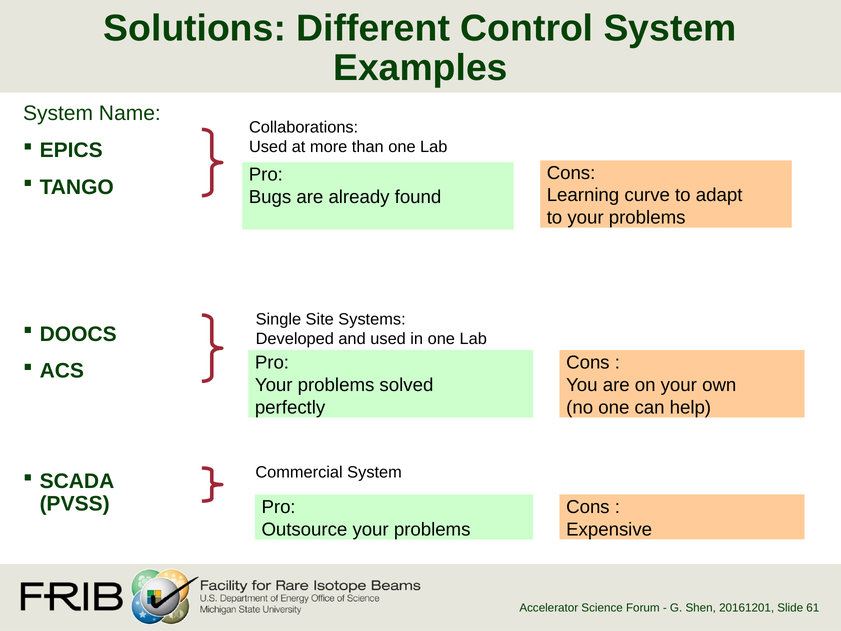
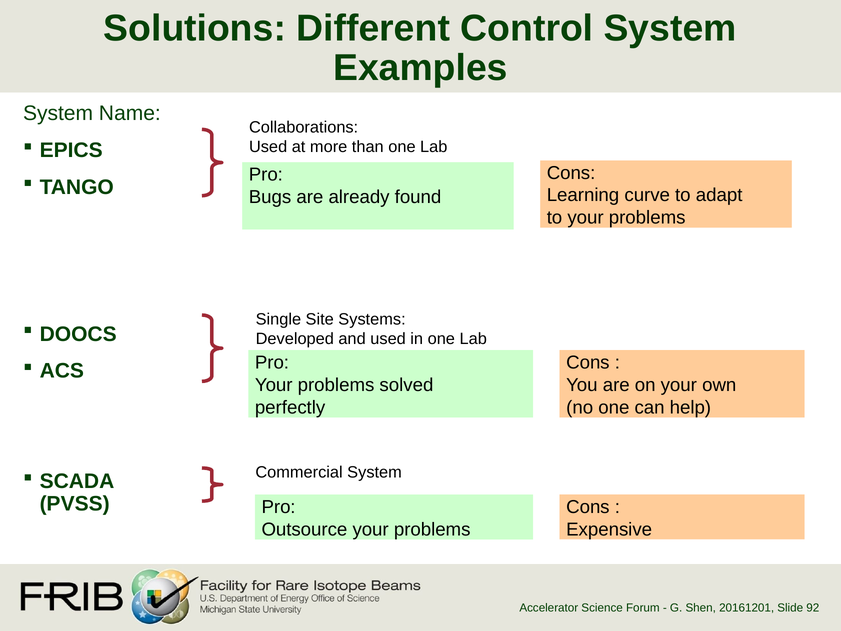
61: 61 -> 92 (813, 608)
